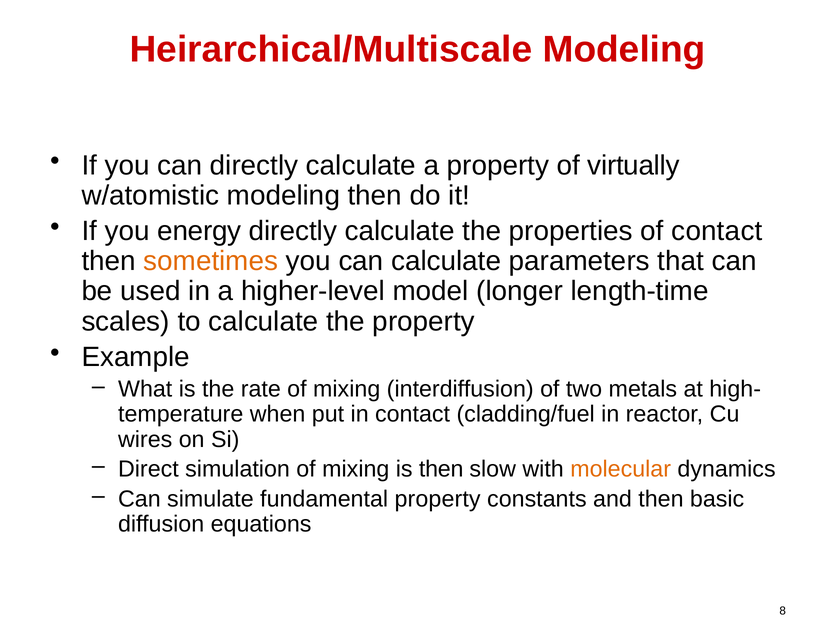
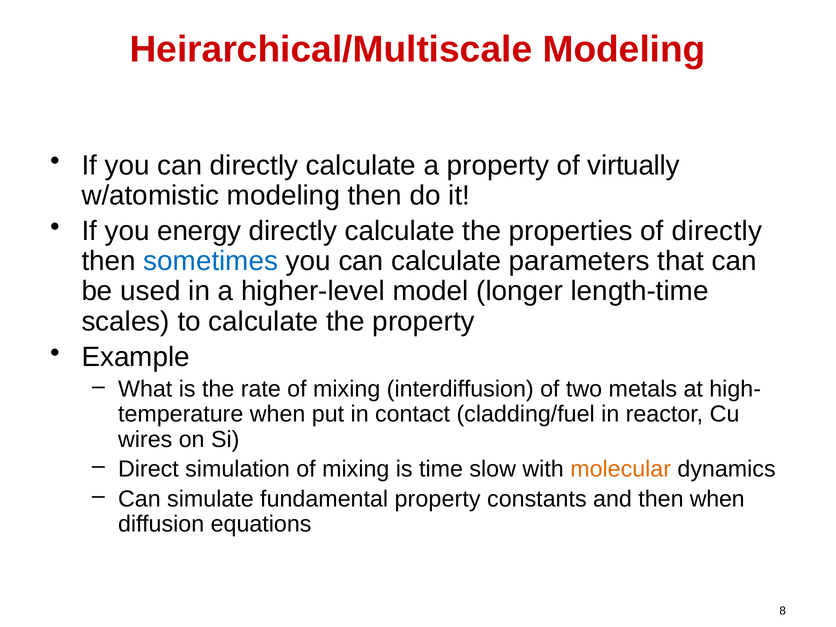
of contact: contact -> directly (717, 231)
sometimes colour: orange -> blue (211, 261)
is then: then -> time (441, 469)
then basic: basic -> when (717, 499)
